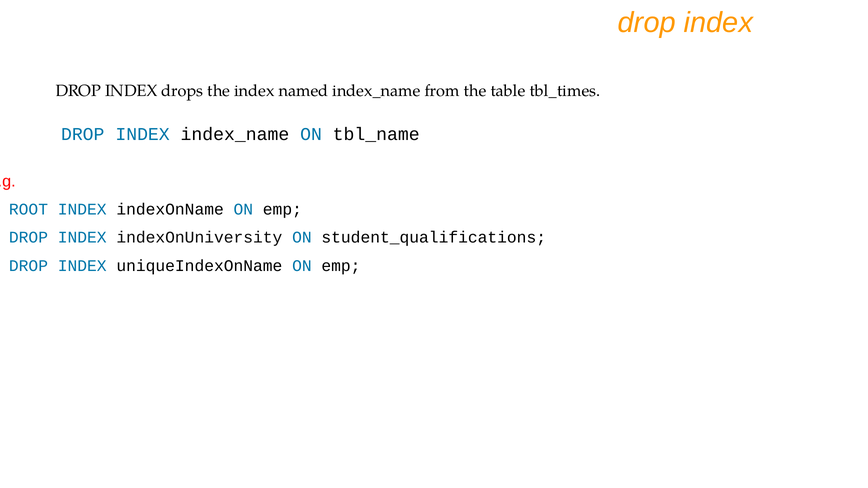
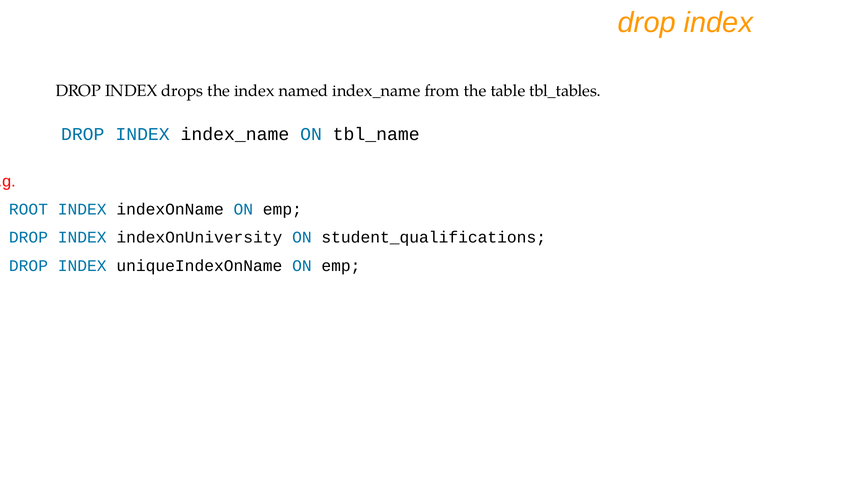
tbl_times: tbl_times -> tbl_tables (565, 91)
